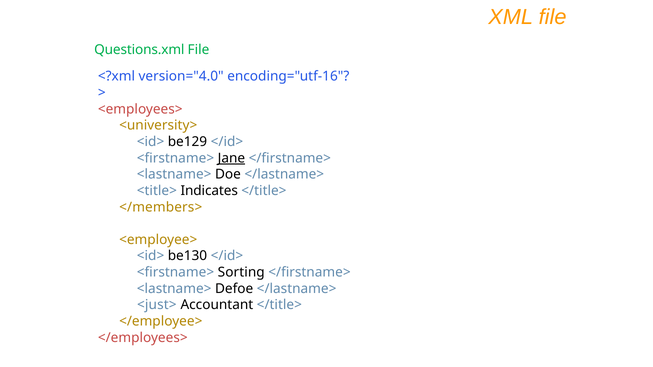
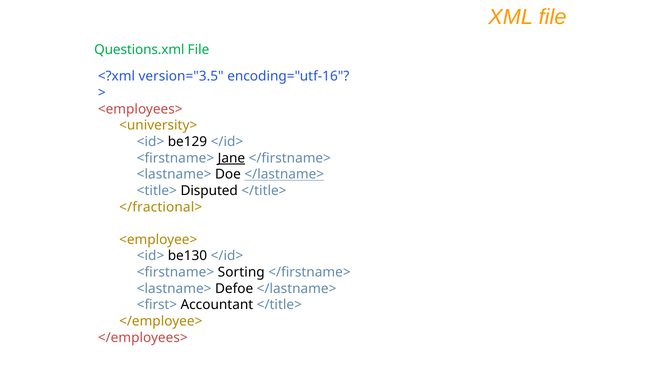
version="4.0: version="4.0 -> version="3.5 (181, 77)
</lastname> underline: none -> present (284, 175)
Indicates: Indicates -> Disputed (209, 191)
</members>: </members> -> </fractional> (161, 207)
<just>: <just> -> <first> (157, 305)
